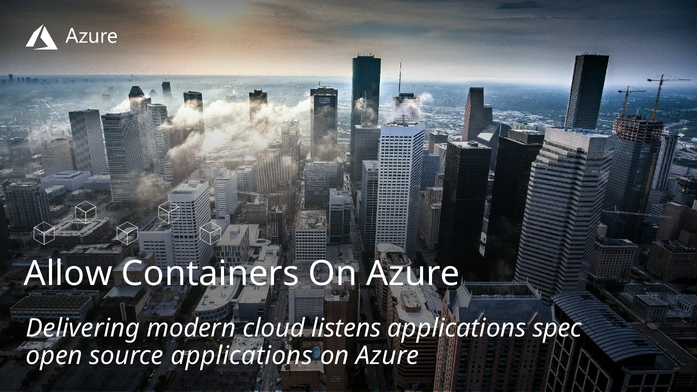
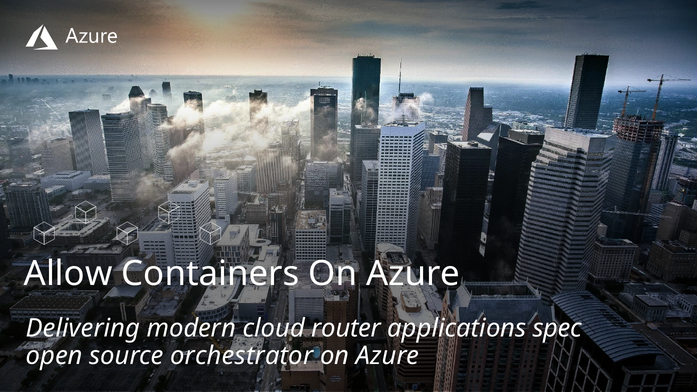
listens: listens -> router (346, 328)
source applications: applications -> orchestrator (242, 356)
